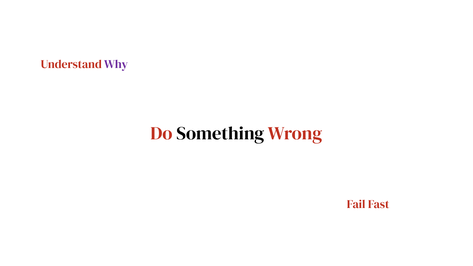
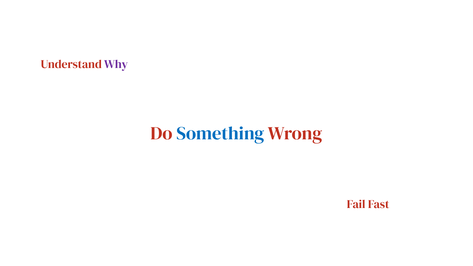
Something colour: black -> blue (221, 133)
